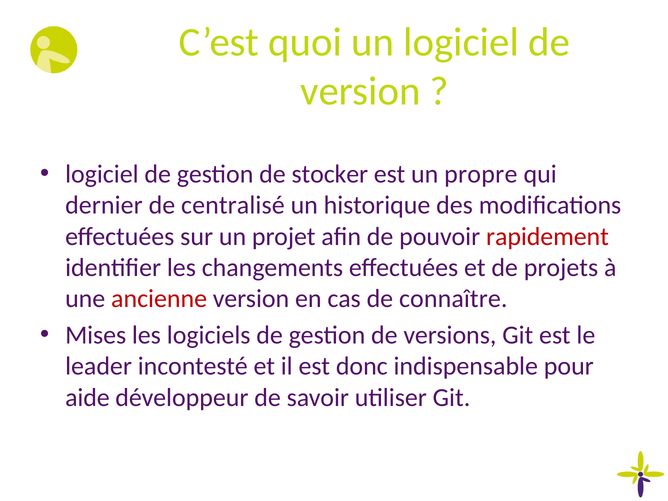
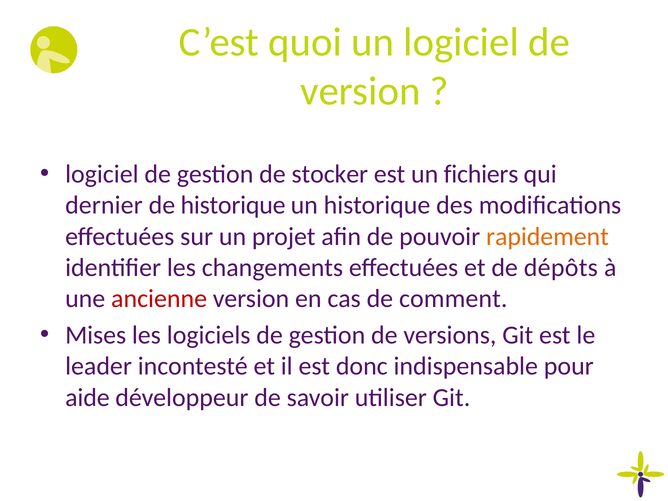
propre: propre -> fichiers (481, 174)
de centralisé: centralisé -> historique (233, 205)
rapidement colour: red -> orange (547, 236)
projets: projets -> dépôts (561, 268)
connaître: connaître -> comment (453, 299)
